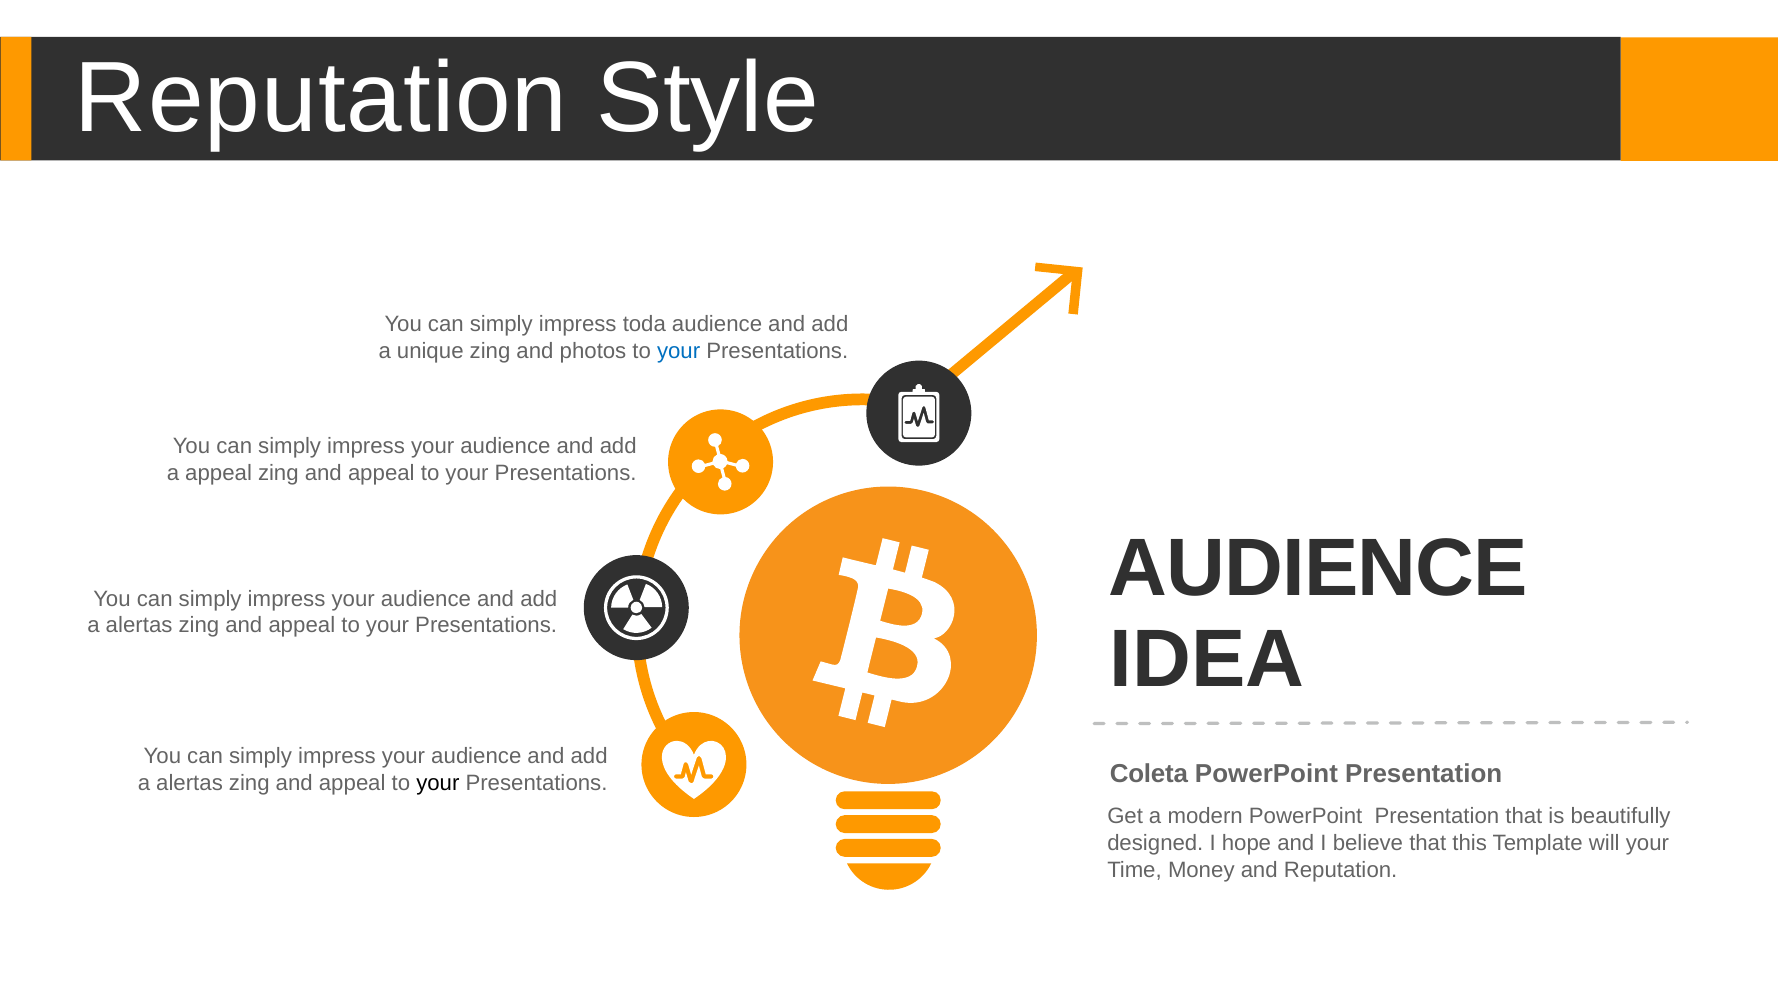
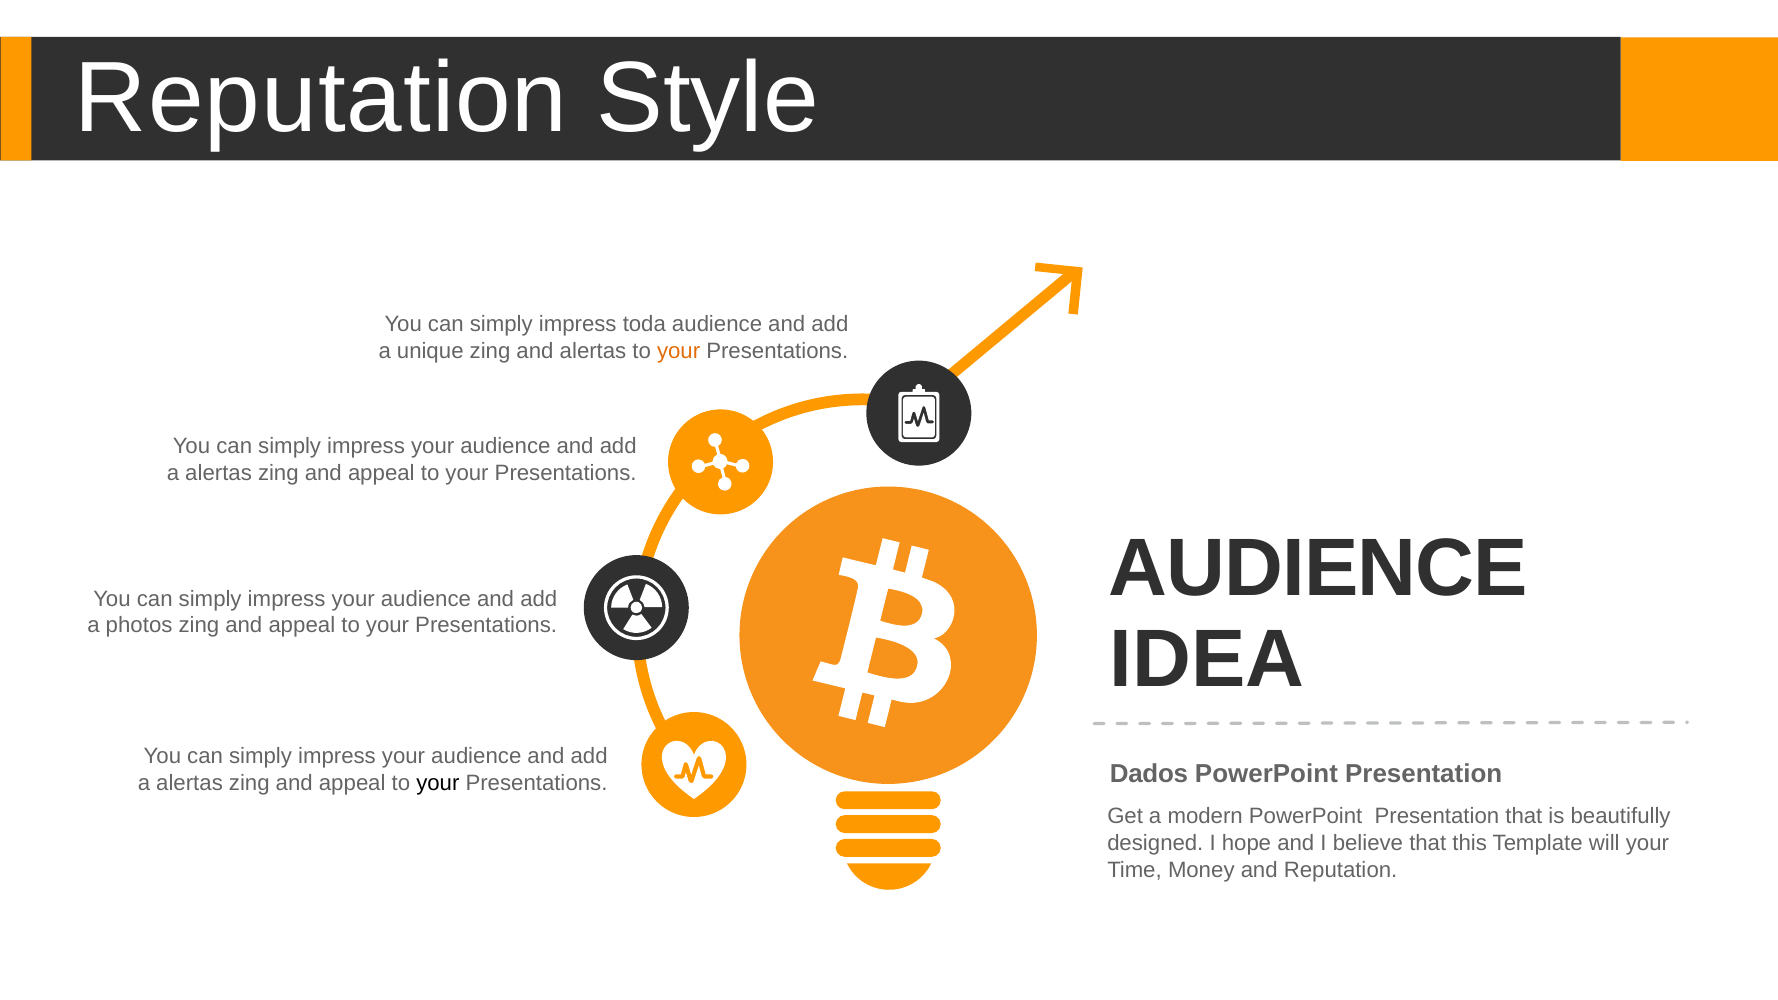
and photos: photos -> alertas (593, 351)
your colour: blue -> orange (679, 351)
appeal: appeal -> alertas (219, 473)
alertas: alertas -> photos (139, 626)
Coleta: Coleta -> Dados (1149, 774)
